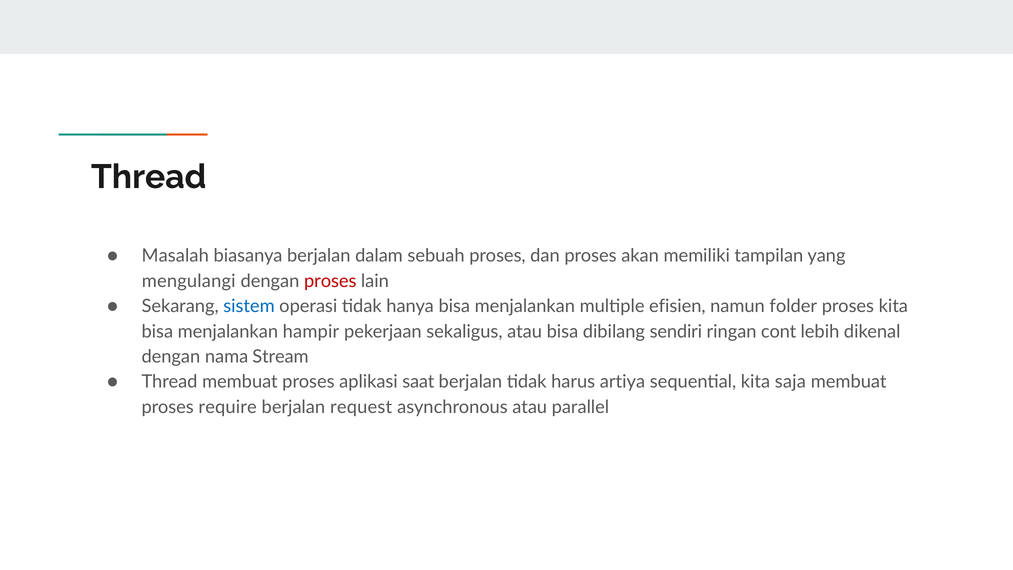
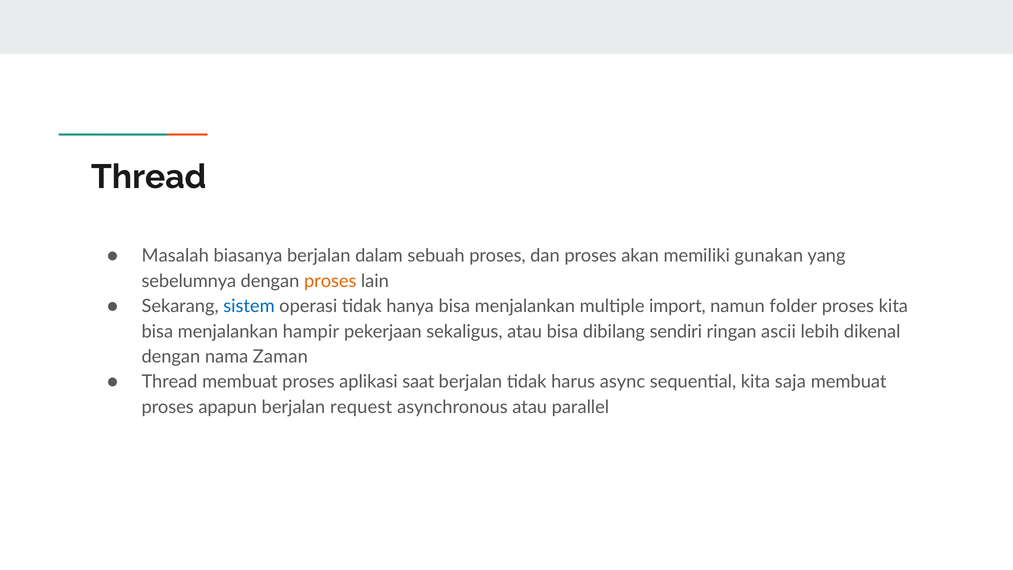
tampilan: tampilan -> gunakan (769, 256)
mengulangi: mengulangi -> sebelumnya (189, 281)
proses colour: red -> orange (330, 281)
efisien: efisien -> import (677, 306)
cont: cont -> ascii (779, 331)
Stream: Stream -> Zaman (280, 357)
artiya: artiya -> async (622, 382)
require: require -> apapun (228, 407)
